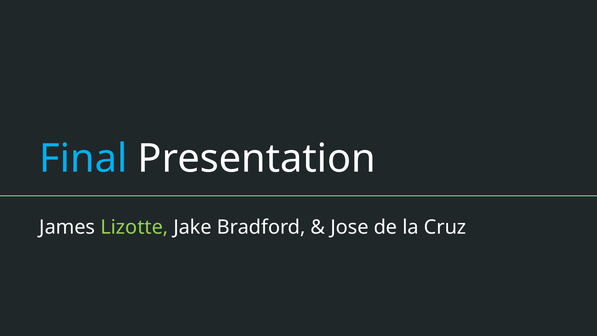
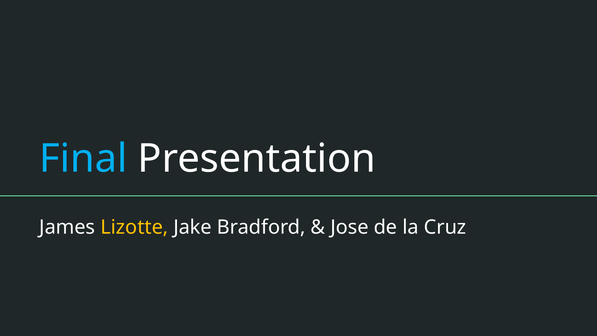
Lizotte colour: light green -> yellow (134, 227)
